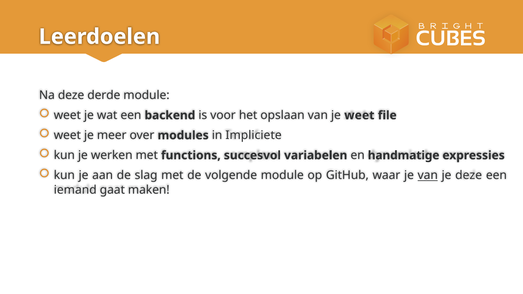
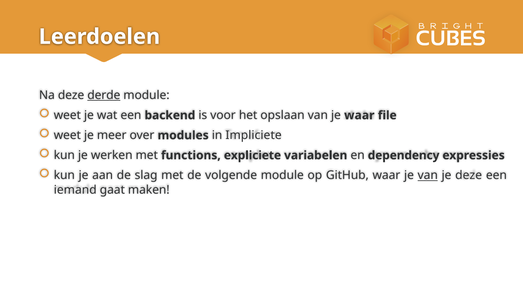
derde underline: none -> present (104, 95)
je weet: weet -> waar (359, 115)
succesvol: succesvol -> expliciete (252, 155)
handmatige: handmatige -> dependency (404, 155)
